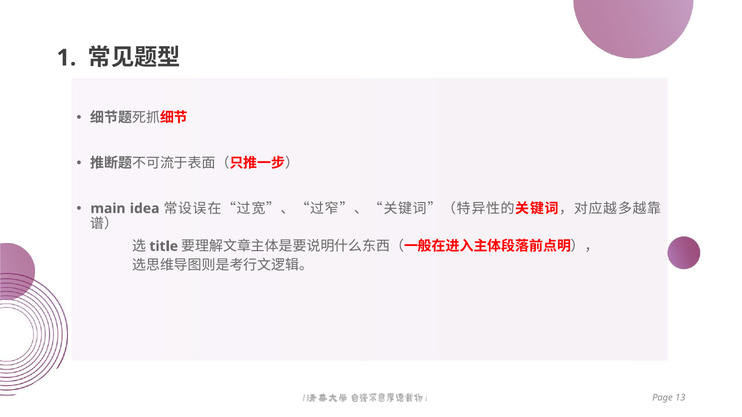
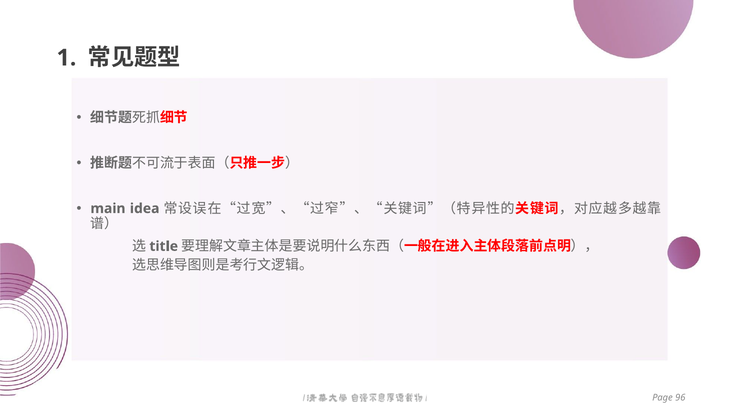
13: 13 -> 96 (680, 398)
